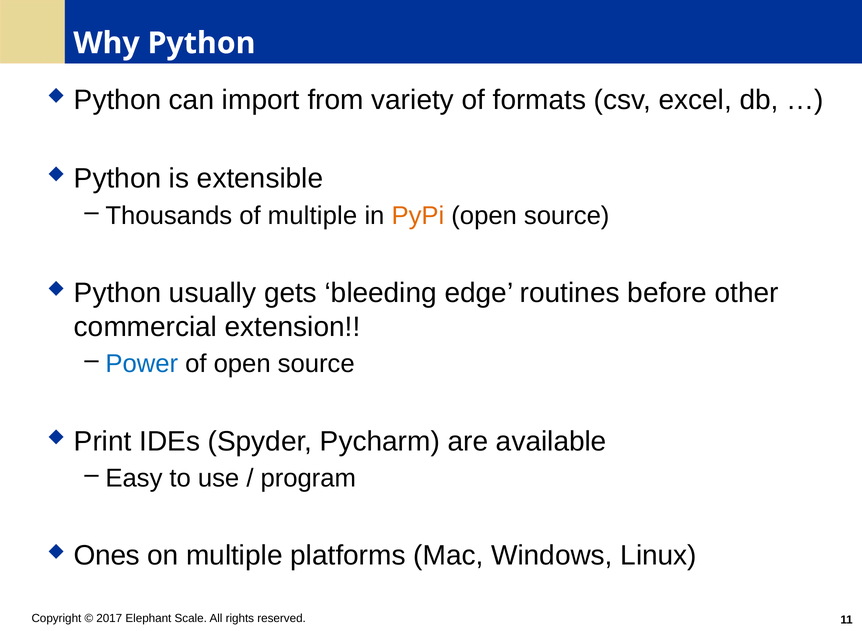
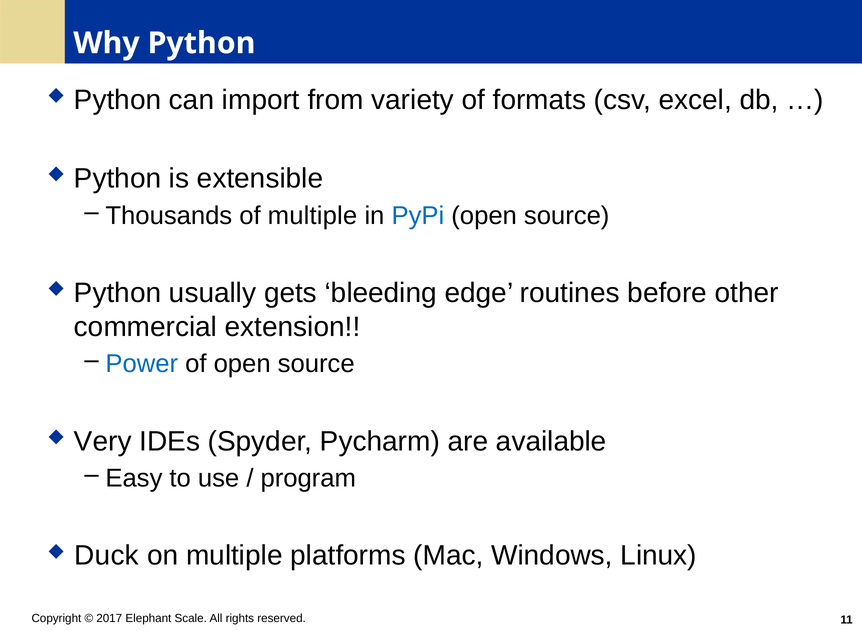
PyPi colour: orange -> blue (418, 216)
Print: Print -> Very (103, 441)
Ones: Ones -> Duck (106, 555)
